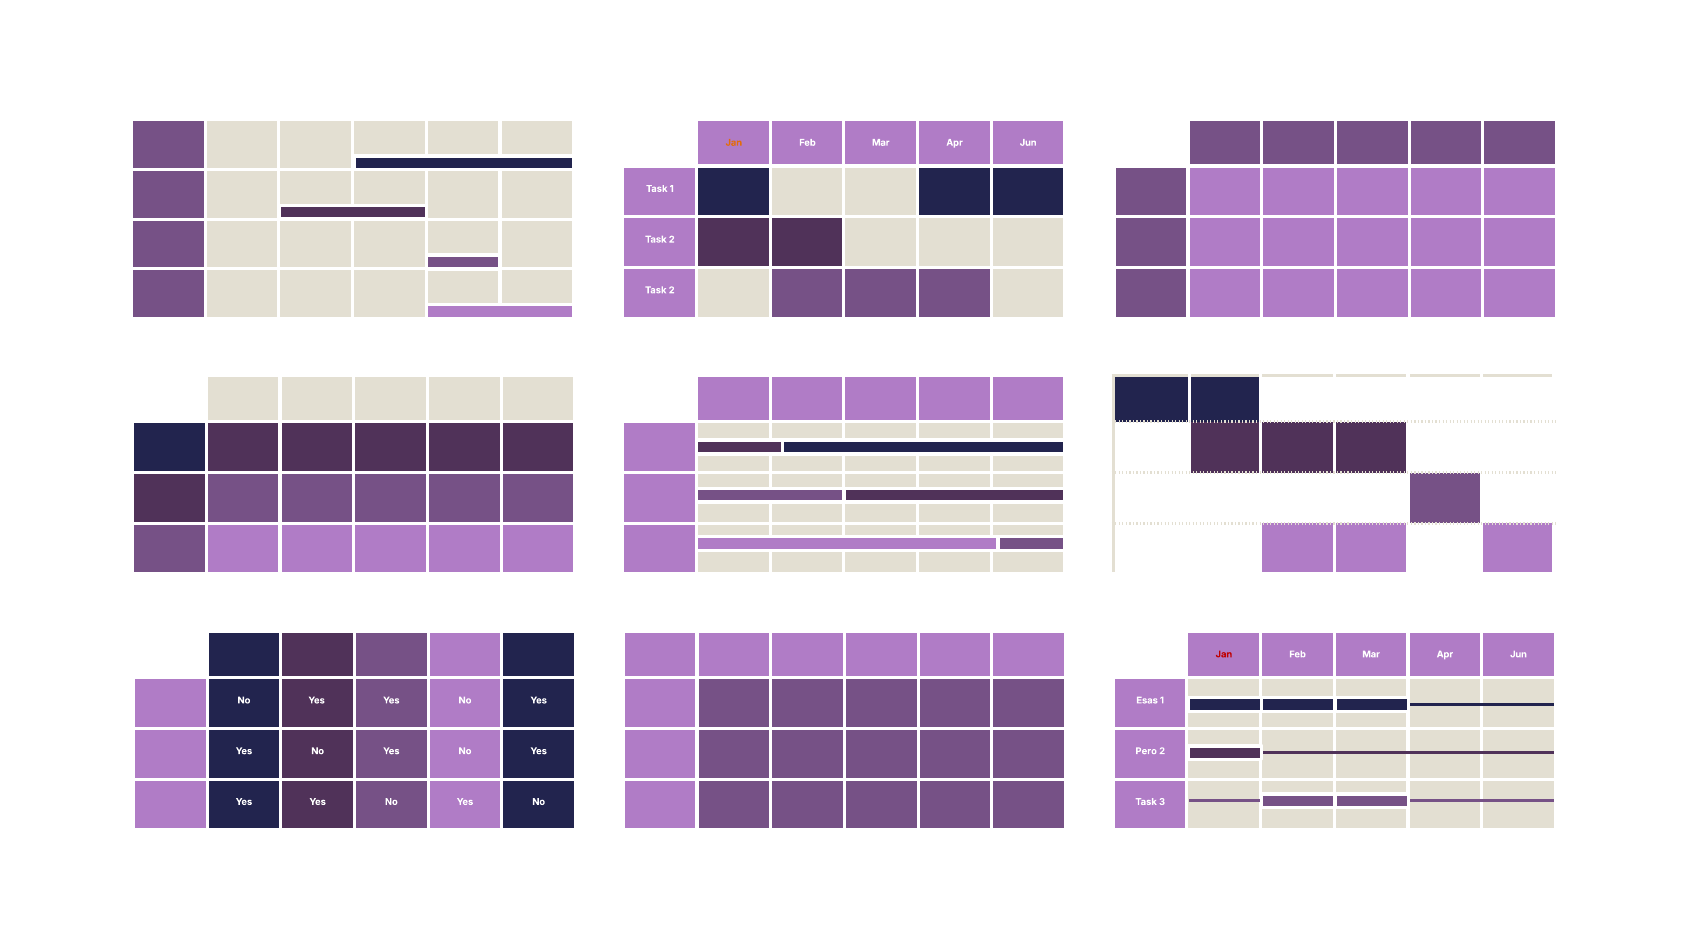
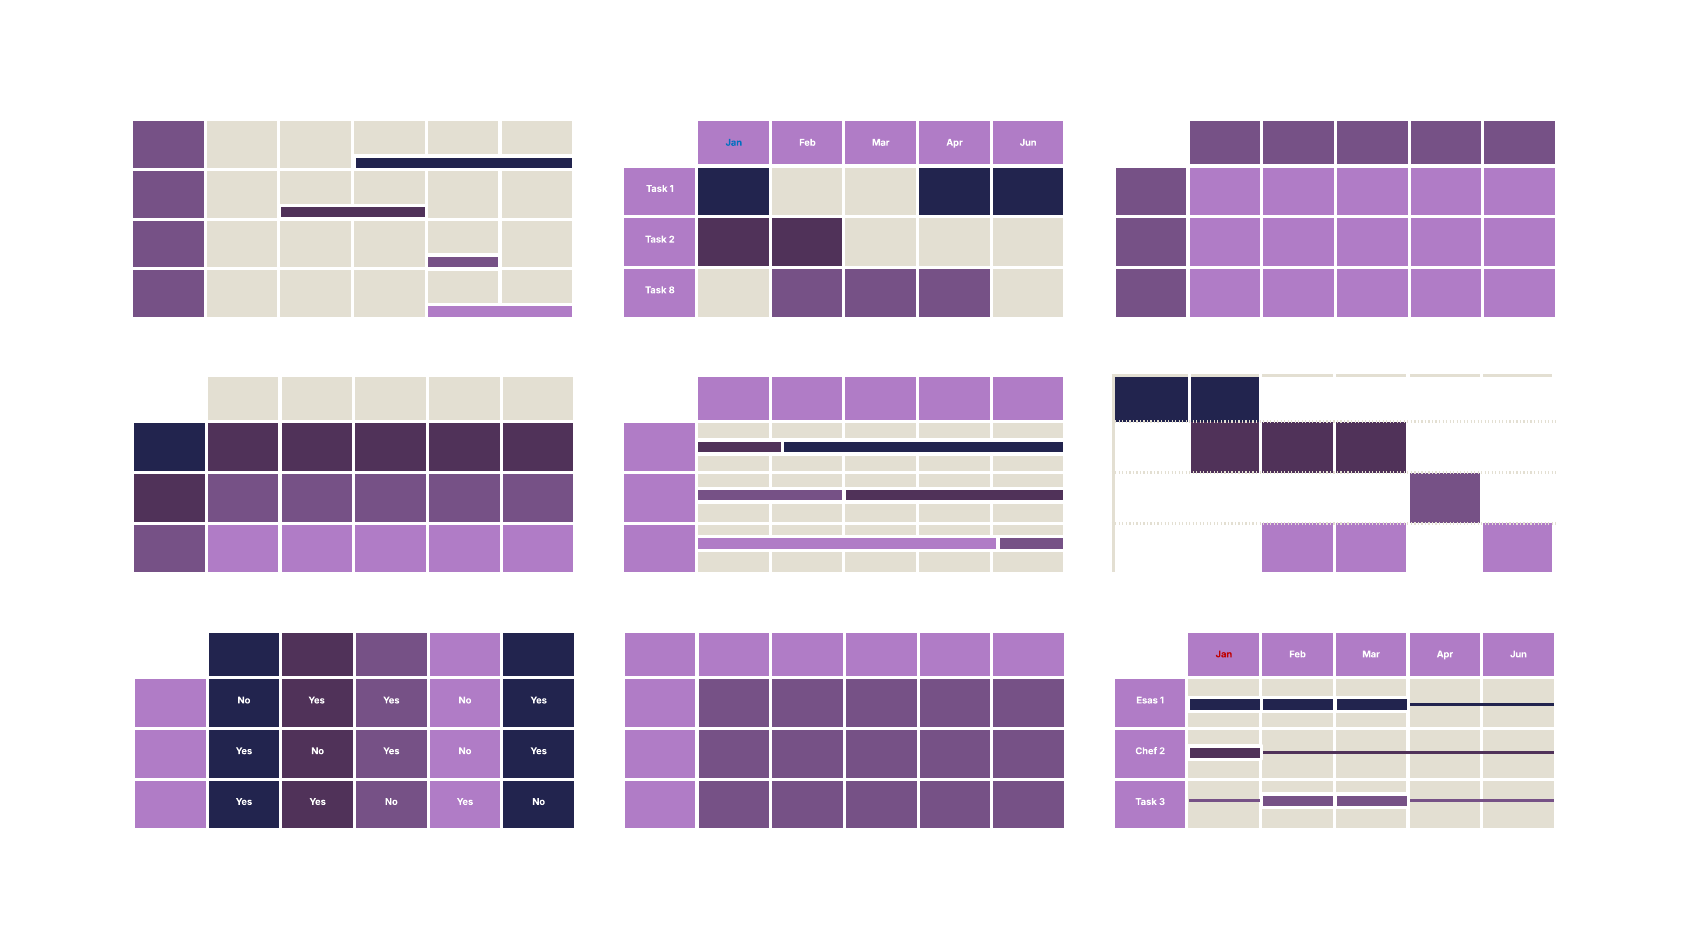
Jan colour: orange -> blue (734, 143)
2: 2 -> 8 (672, 290)
Pero: Pero -> Chef (1146, 751)
